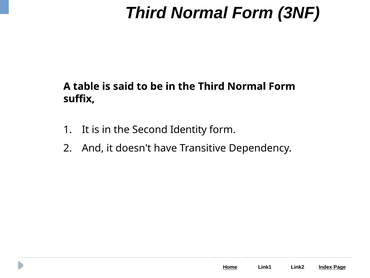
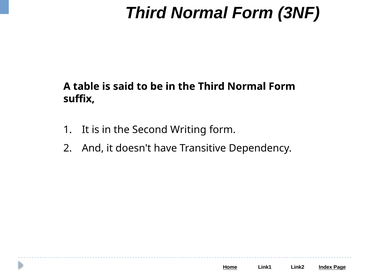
Identity: Identity -> Writing (188, 129)
